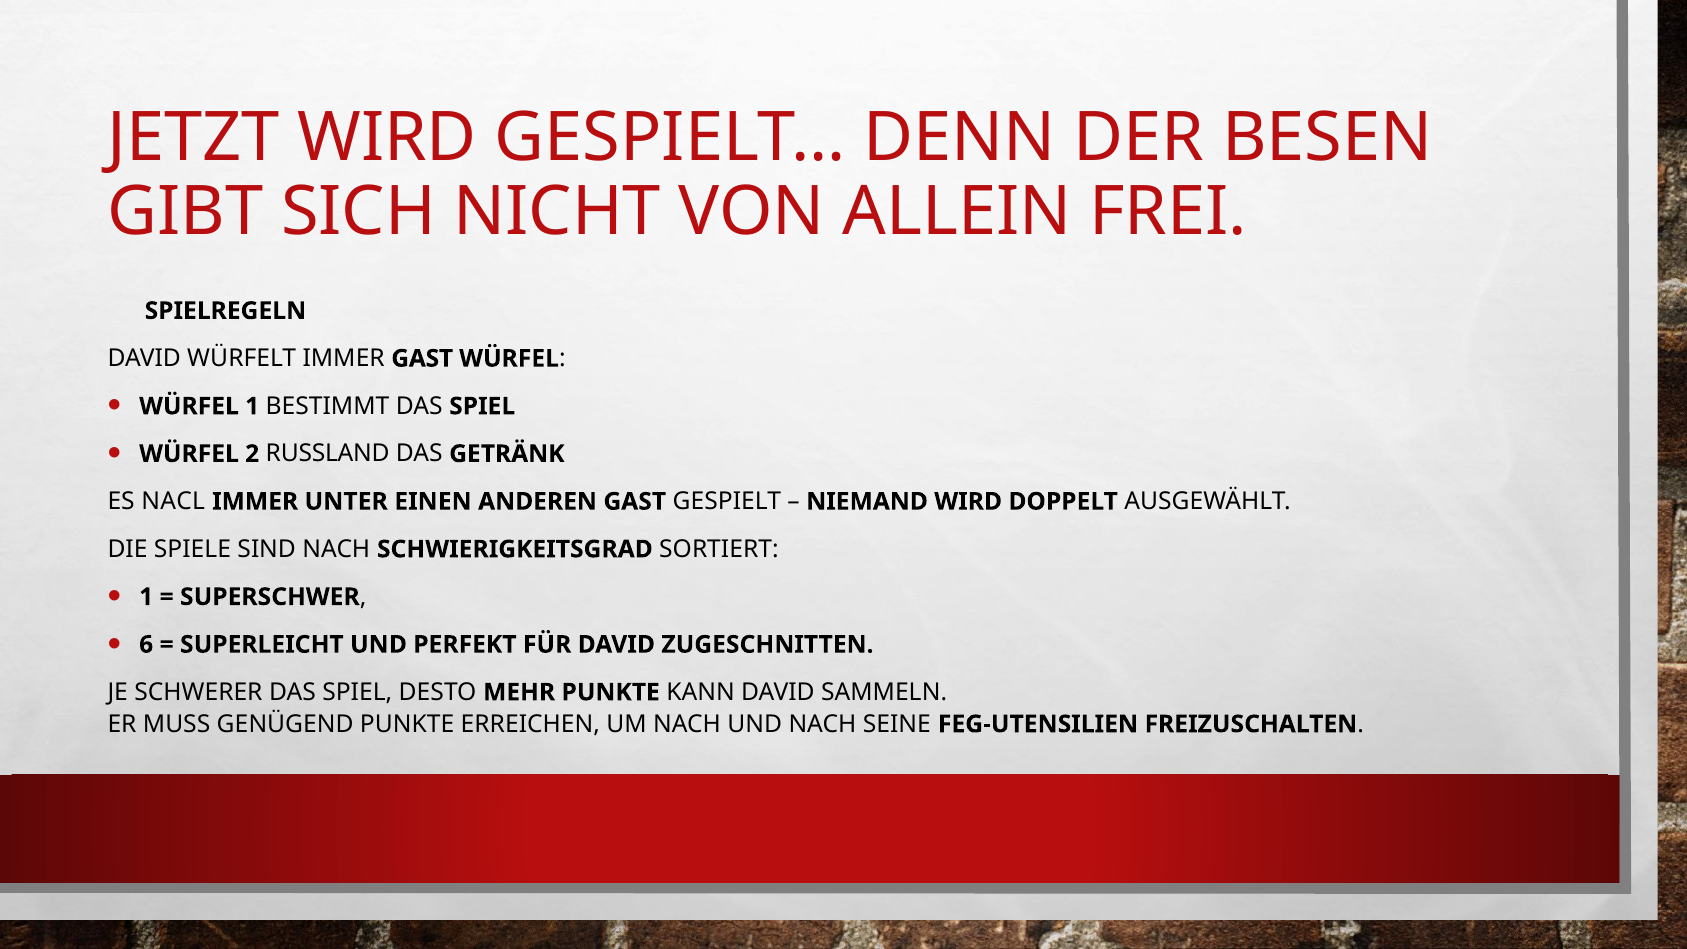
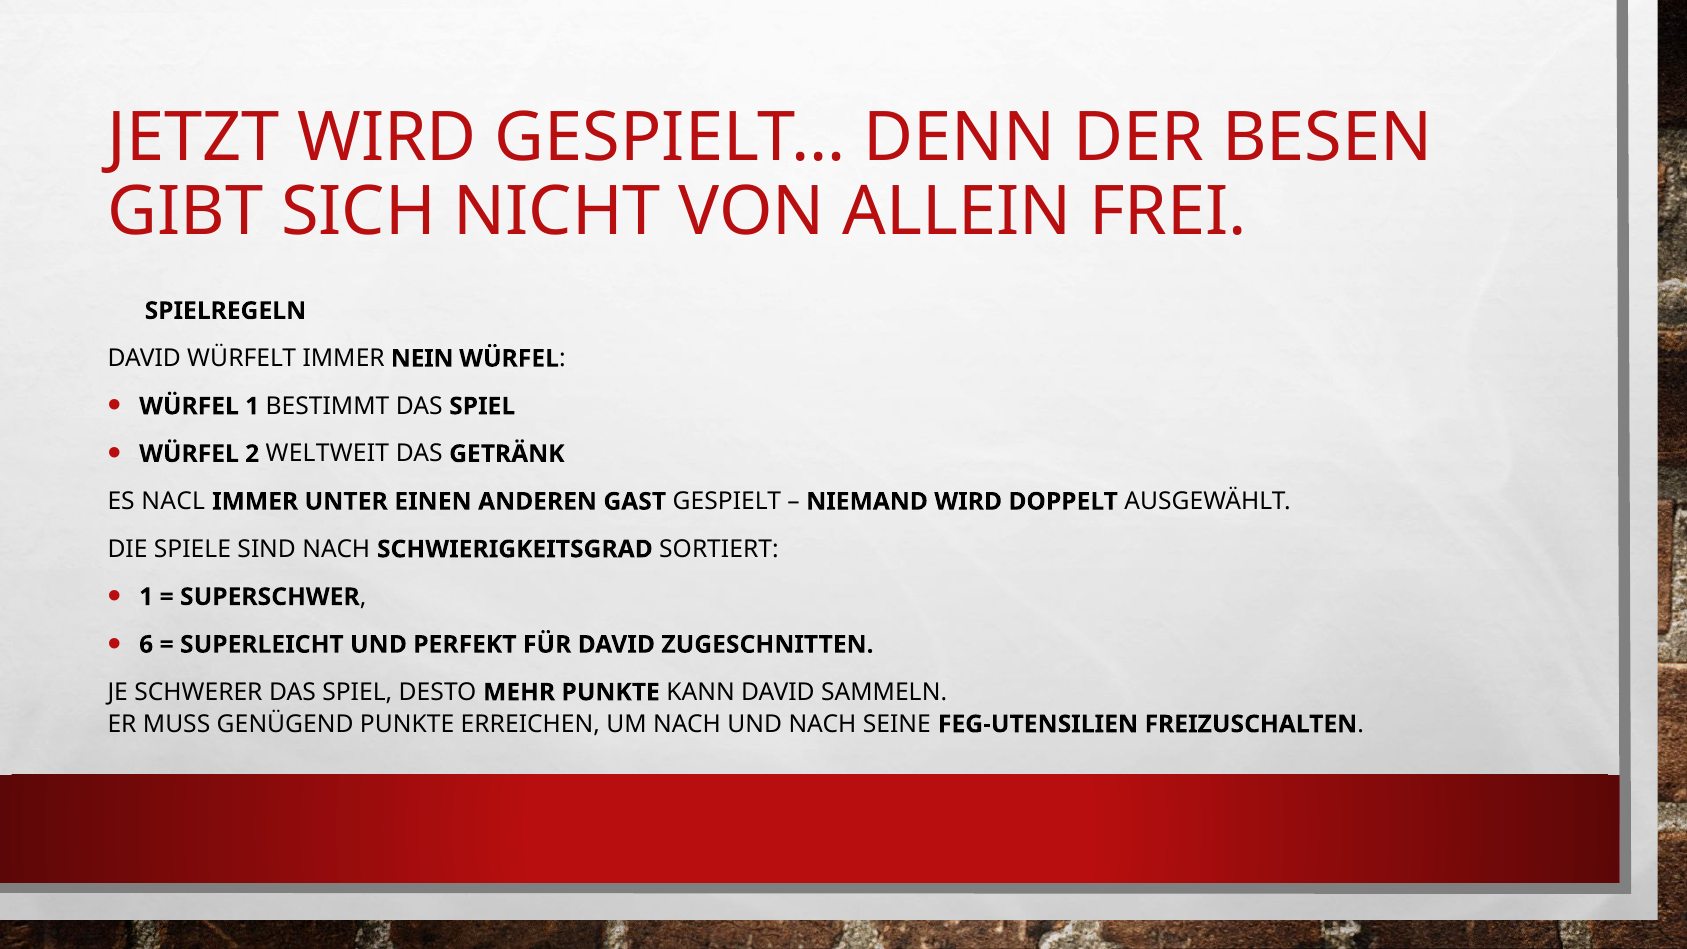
IMMER GAST: GAST -> NEIN (422, 358)
RUSSLAND: RUSSLAND -> WELTWEIT (327, 454)
